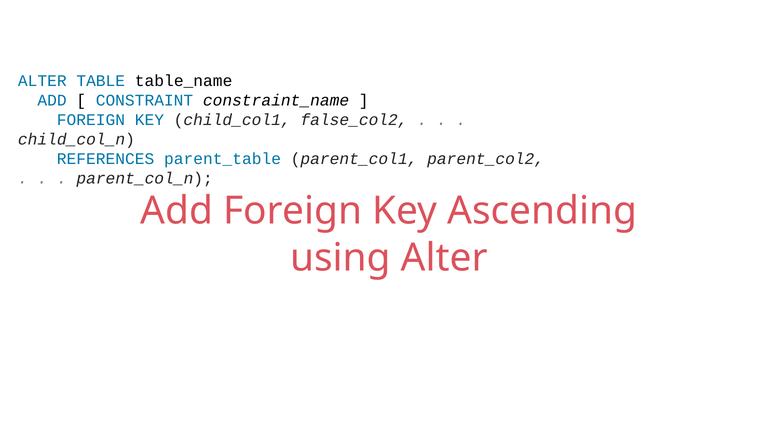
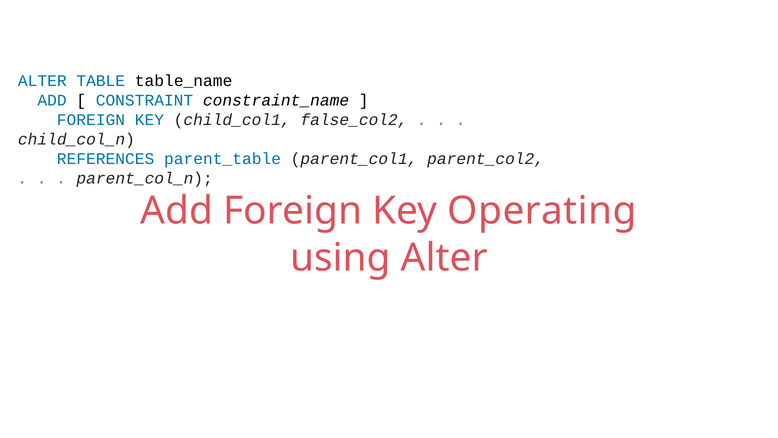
Ascending: Ascending -> Operating (542, 211)
